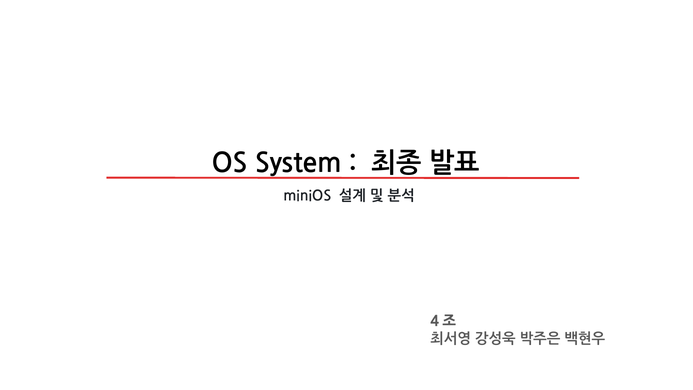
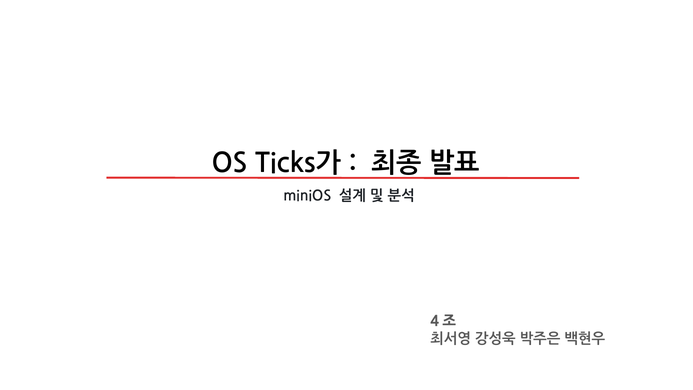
System: System -> Ticks가 (298, 163)
